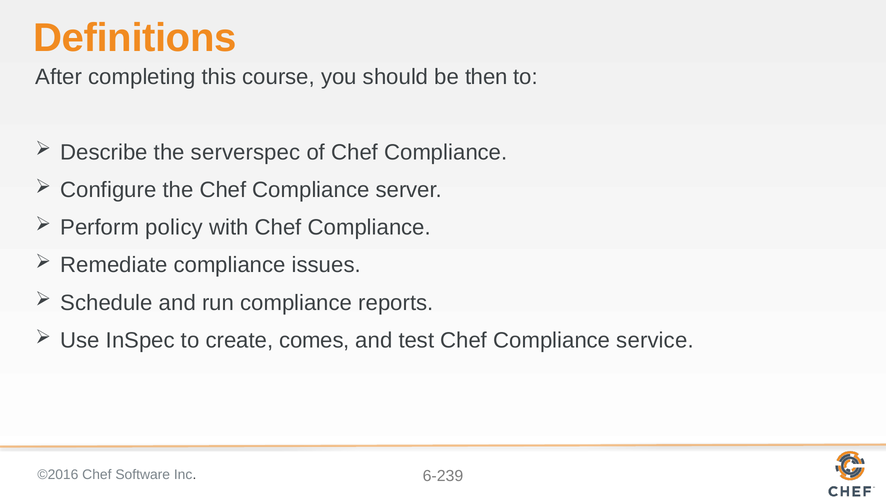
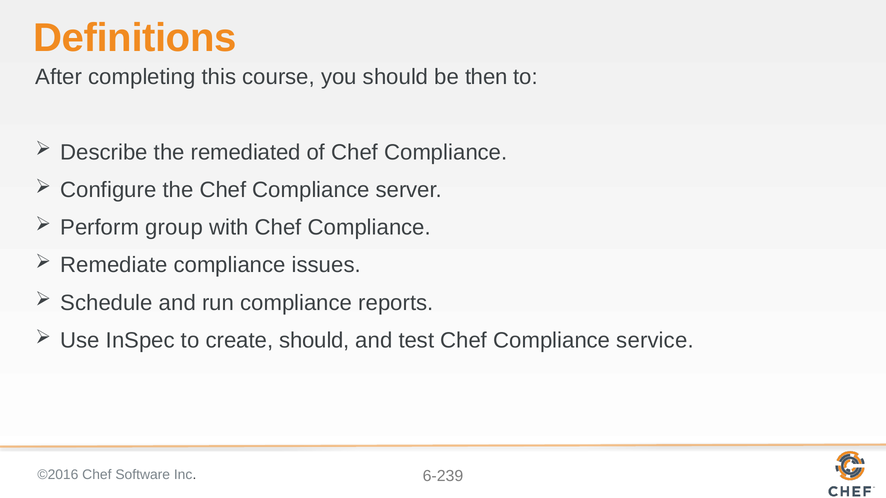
serverspec: serverspec -> remediated (246, 152)
policy: policy -> group (174, 228)
create comes: comes -> should (314, 341)
